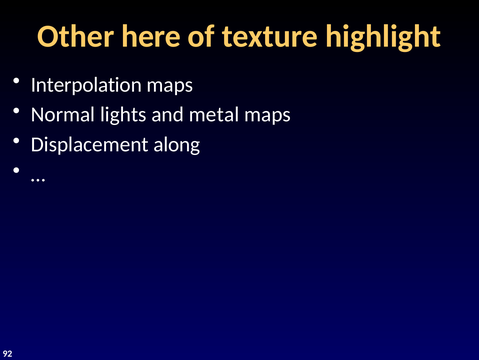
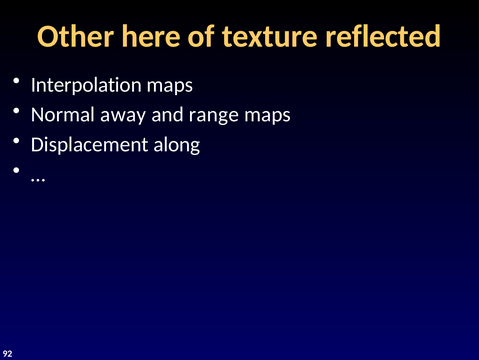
highlight: highlight -> reflected (383, 36)
lights: lights -> away (123, 114)
metal: metal -> range (214, 114)
